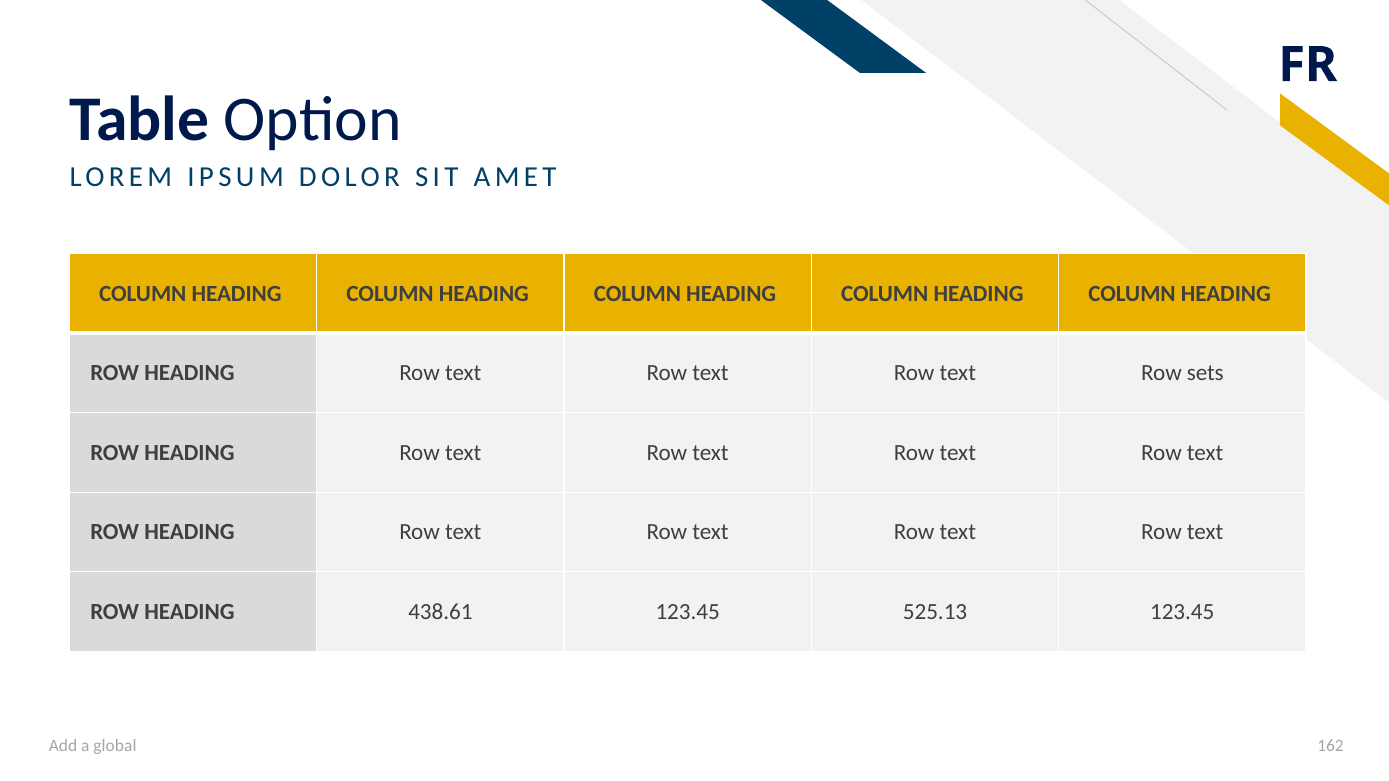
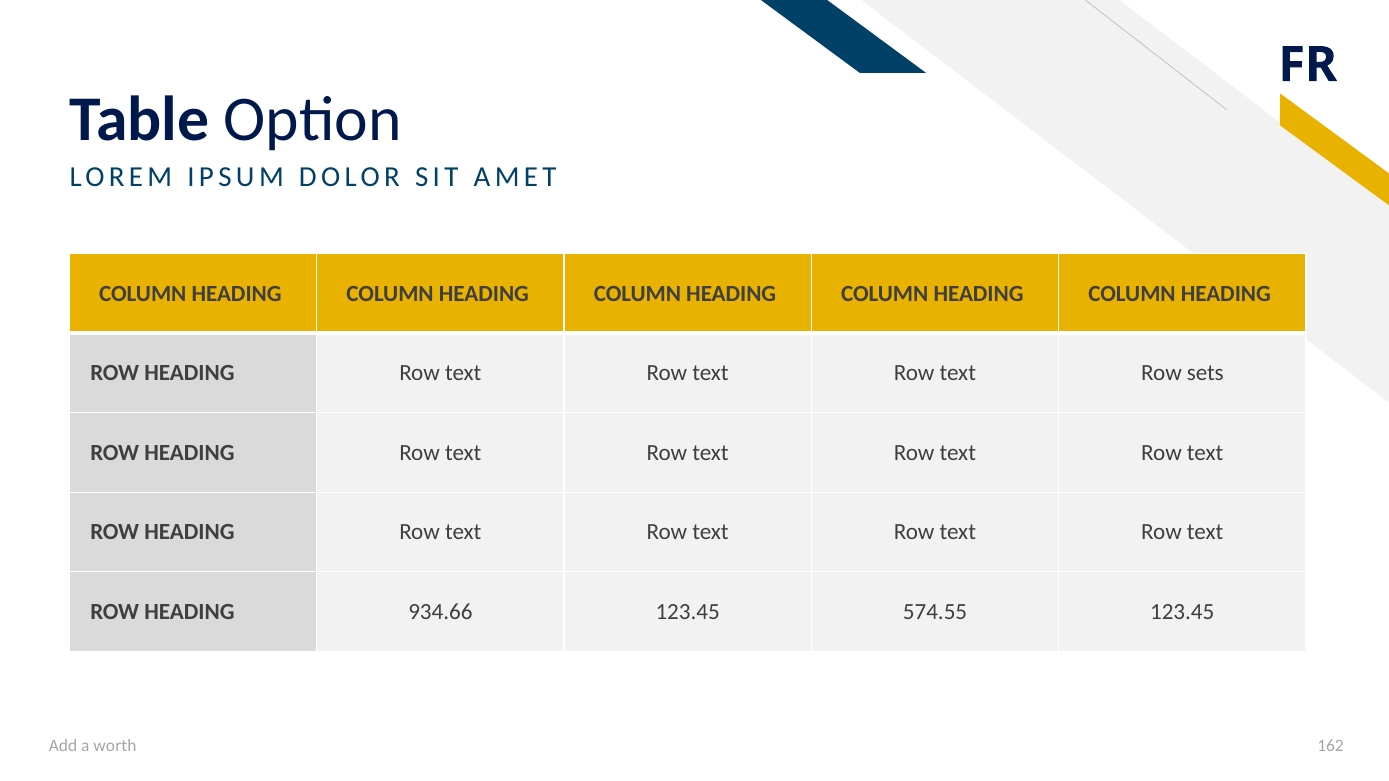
438.61: 438.61 -> 934.66 (440, 612)
525.13: 525.13 -> 574.55 (935, 612)
global: global -> worth (115, 746)
